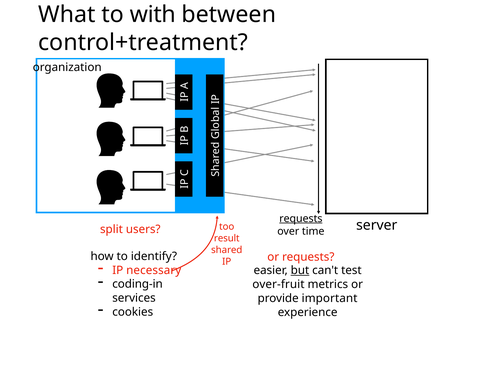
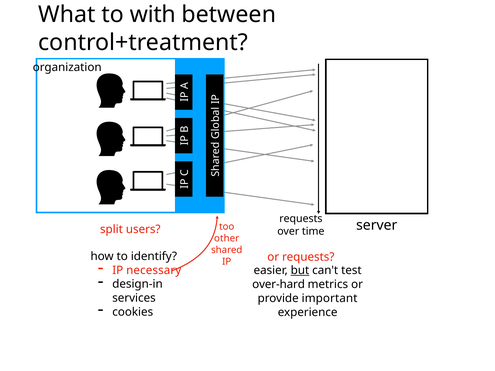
requests underline: present -> none (301, 219)
result: result -> other (227, 239)
coding-in: coding-in -> design-in (137, 284)
over-fruit: over-fruit -> over-hard (279, 285)
